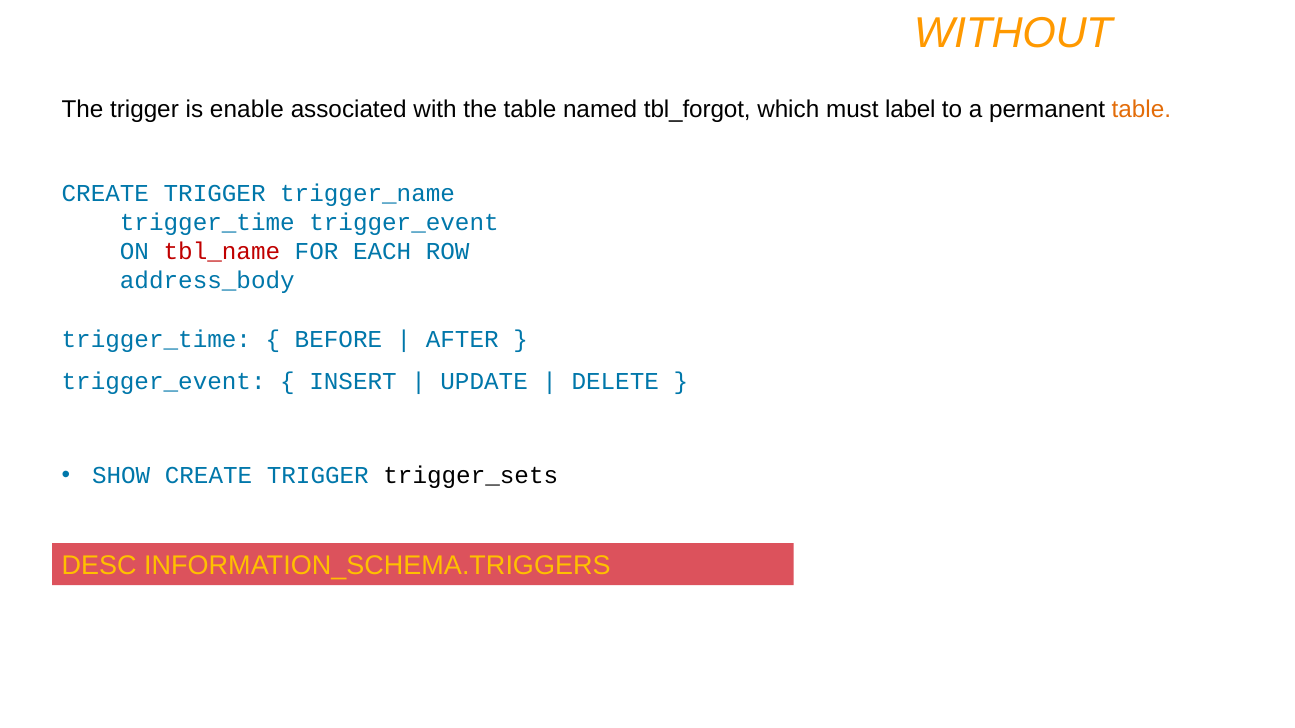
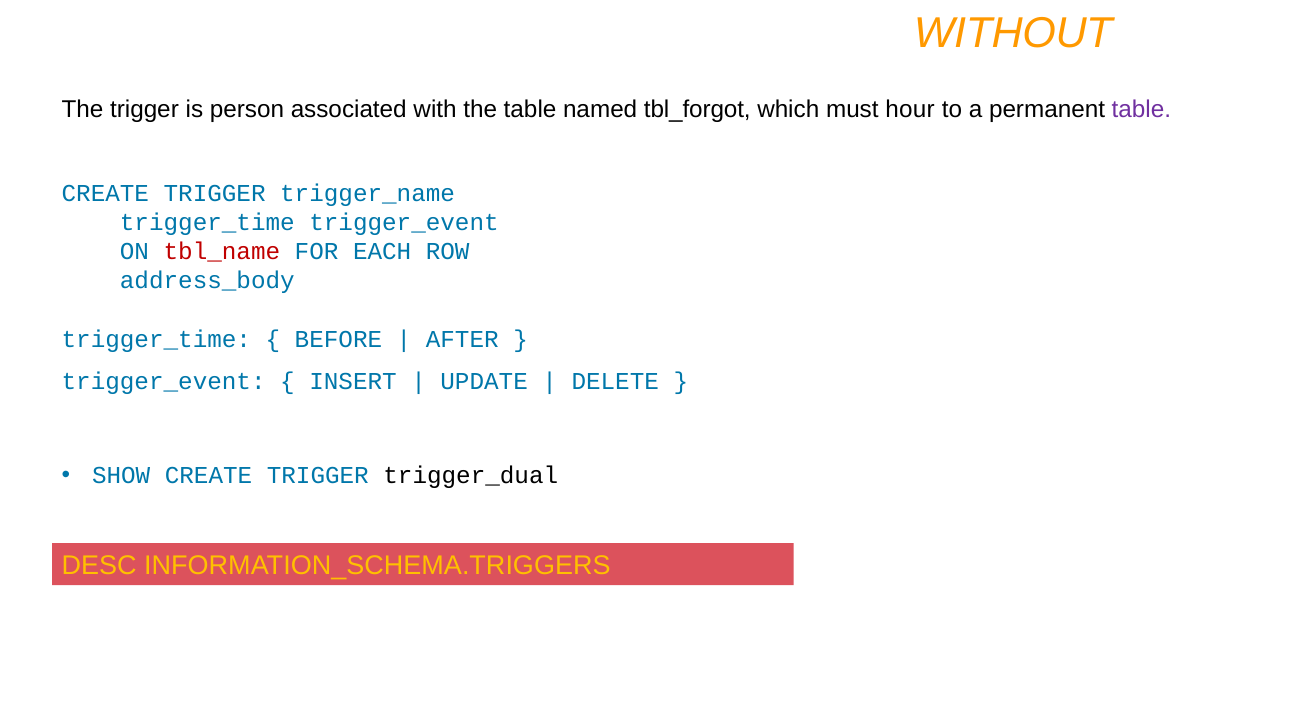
enable: enable -> person (247, 110)
label: label -> hour (910, 110)
table colour: orange -> purple (1141, 110)
trigger_sets: trigger_sets -> trigger_dual (471, 476)
